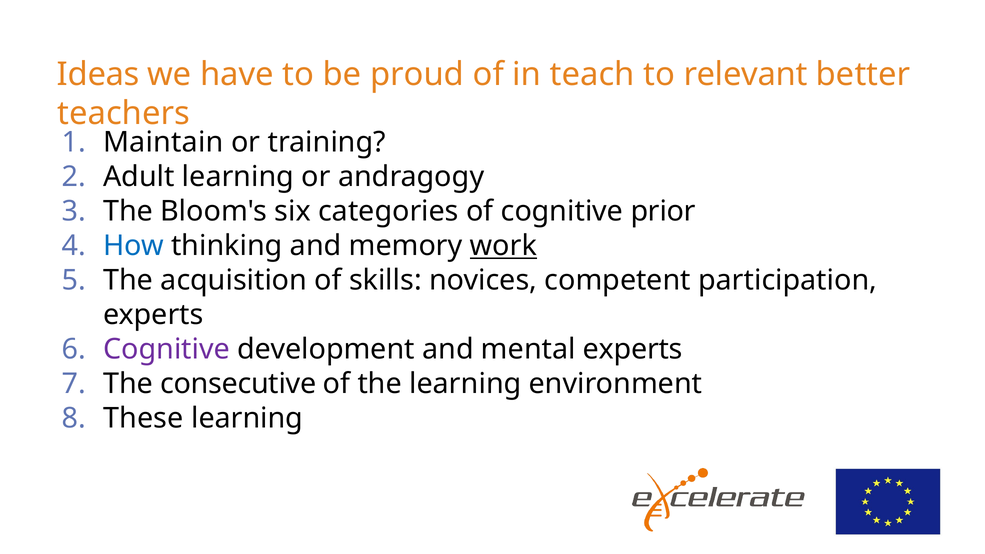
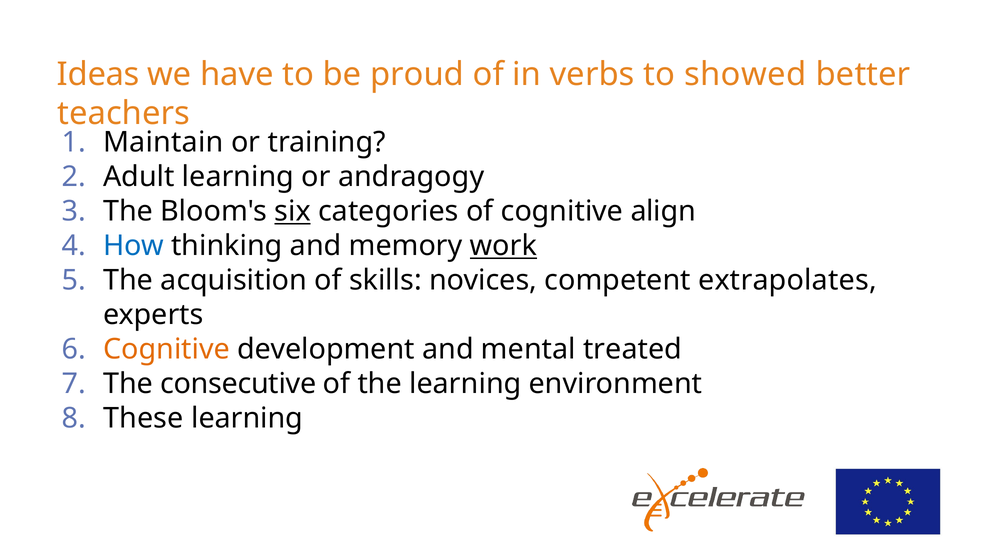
teach: teach -> verbs (592, 74)
relevant: relevant -> showed (745, 74)
six underline: none -> present (293, 212)
prior: prior -> align (663, 212)
participation: participation -> extrapolates (787, 280)
Cognitive colour: purple -> orange (167, 349)
mental experts: experts -> treated (633, 349)
